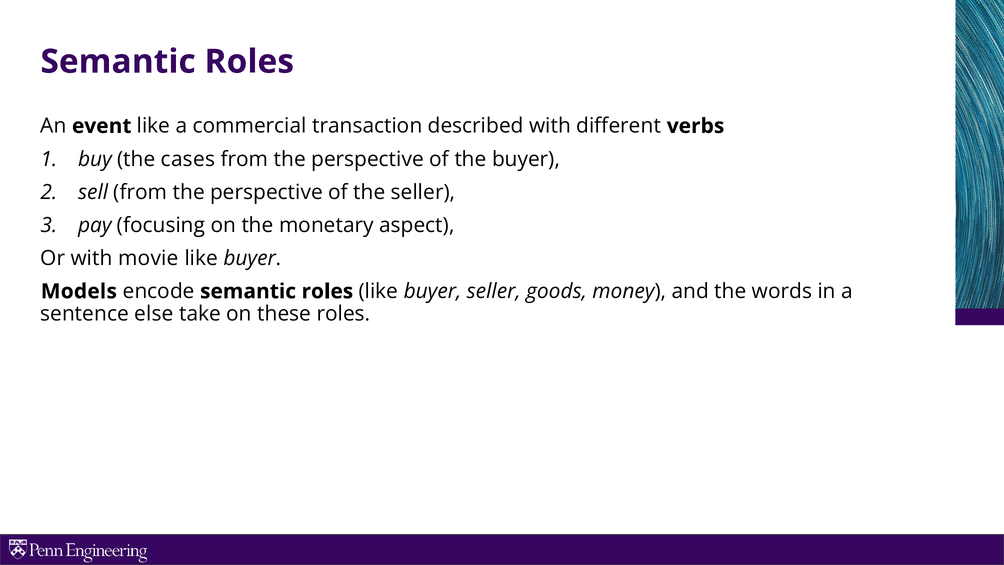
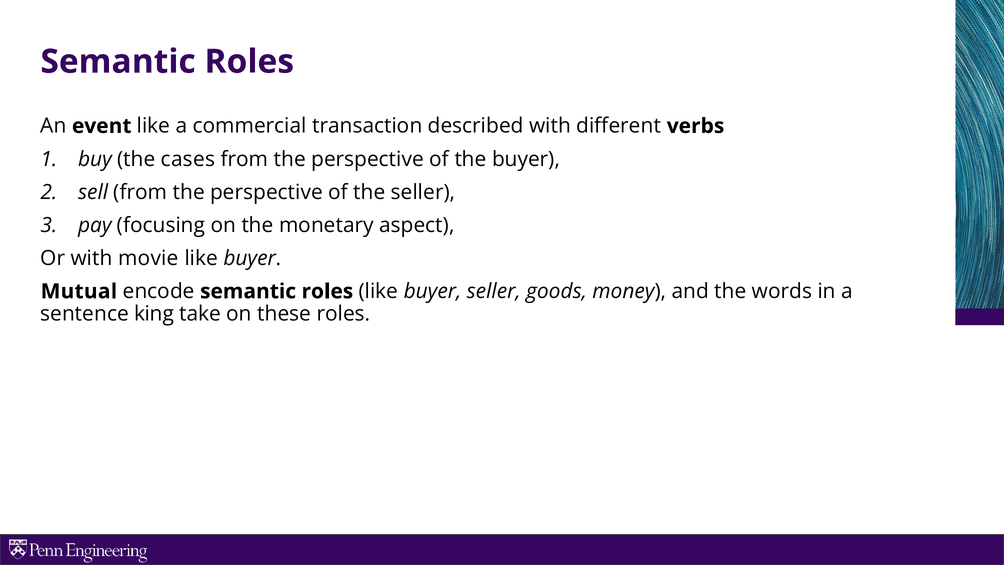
Models: Models -> Mutual (79, 291)
else: else -> king (154, 314)
